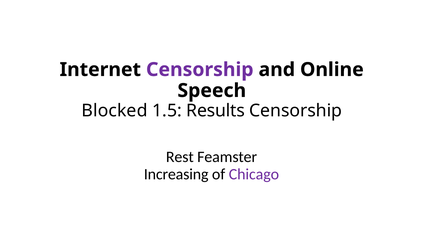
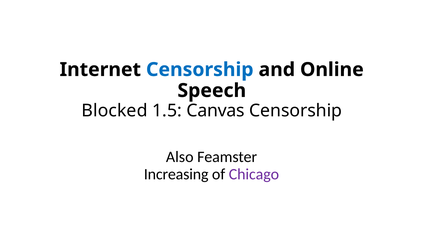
Censorship colour: purple -> blue (200, 70)
Results: Results -> Canvas (216, 111)
Rest: Rest -> Also (180, 157)
